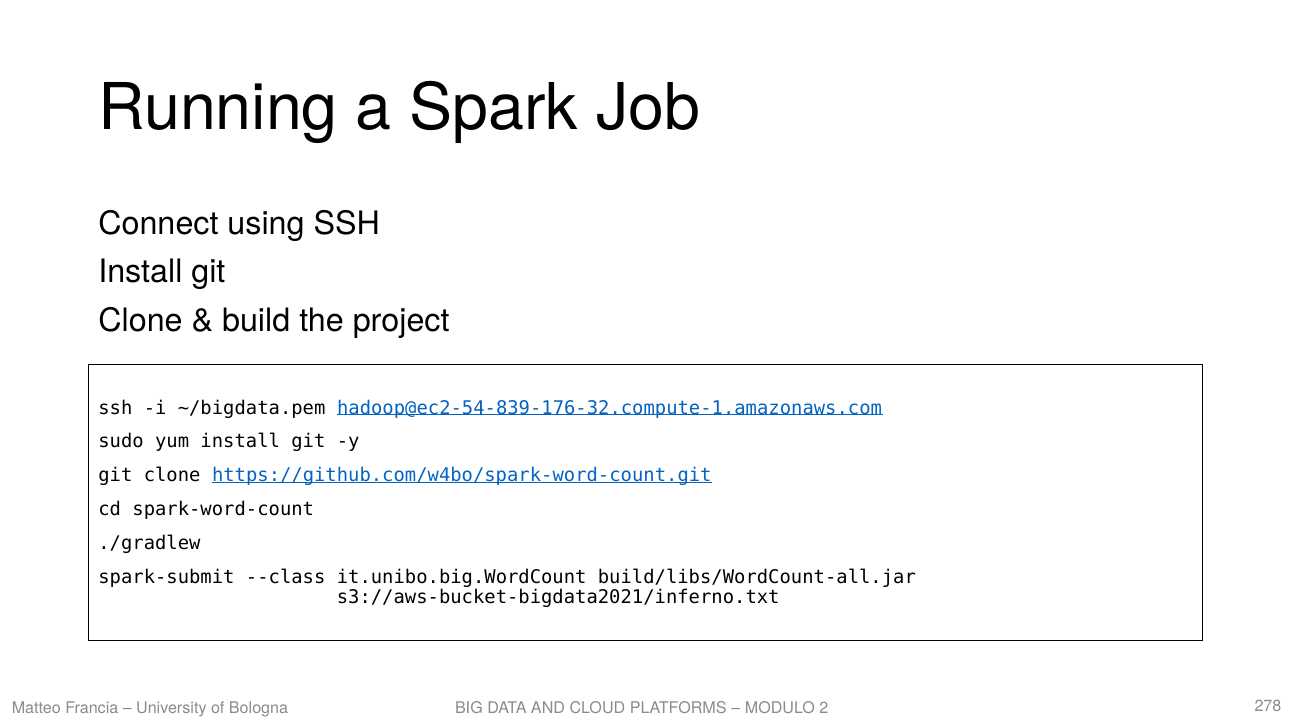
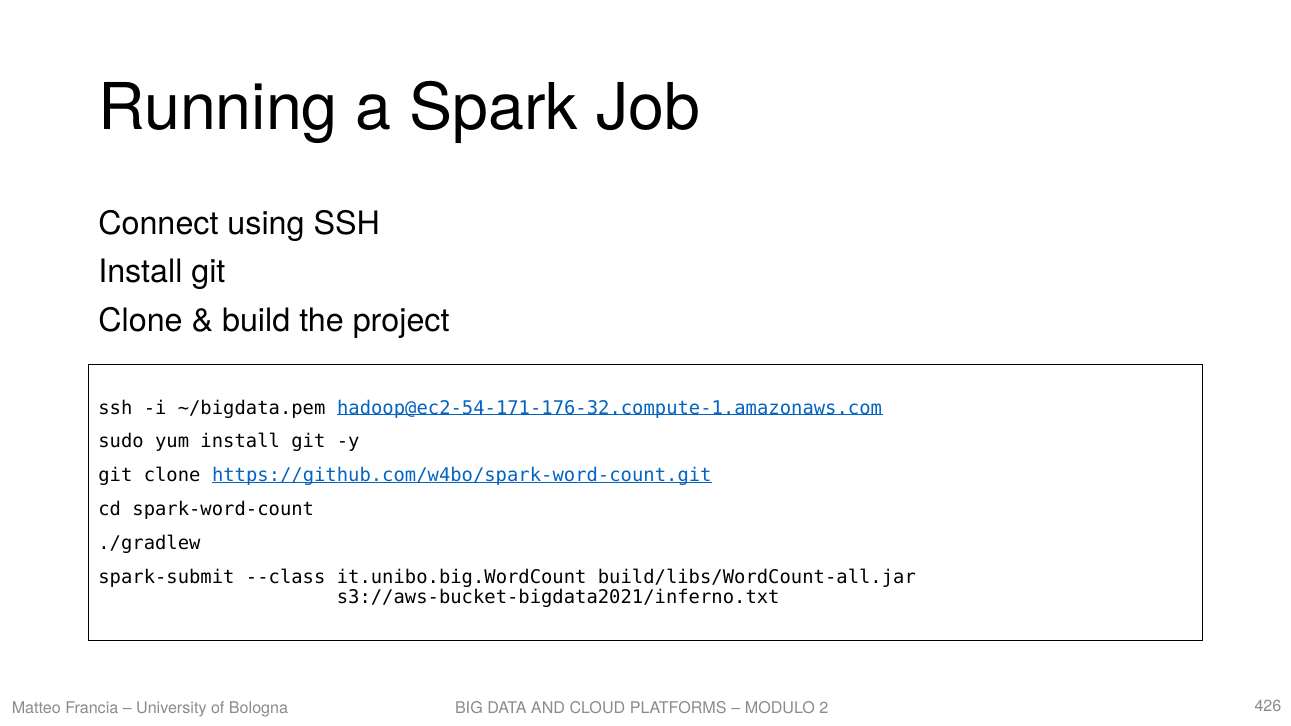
hadoop@ec2-54-839-176-32.compute-1.amazonaws.com: hadoop@ec2-54-839-176-32.compute-1.amazonaws.com -> hadoop@ec2-54-171-176-32.compute-1.amazonaws.com (610, 408)
278: 278 -> 426 (1268, 706)
